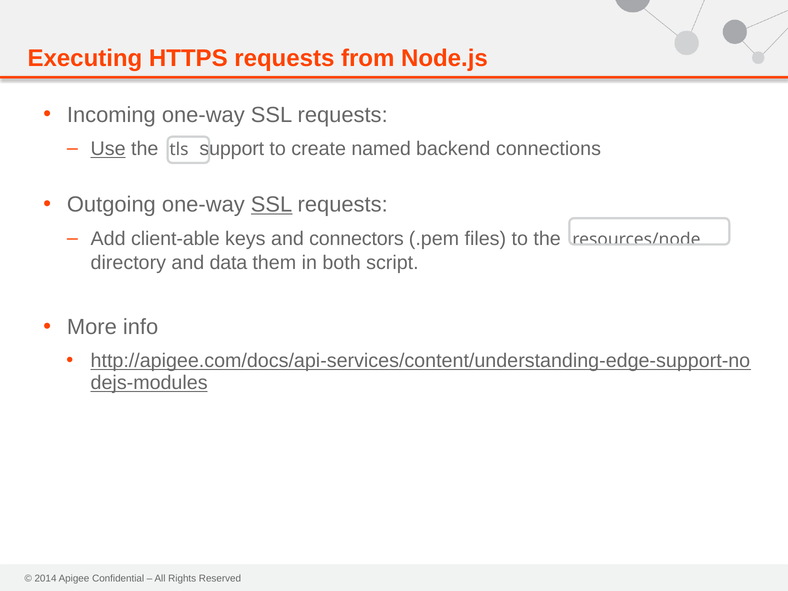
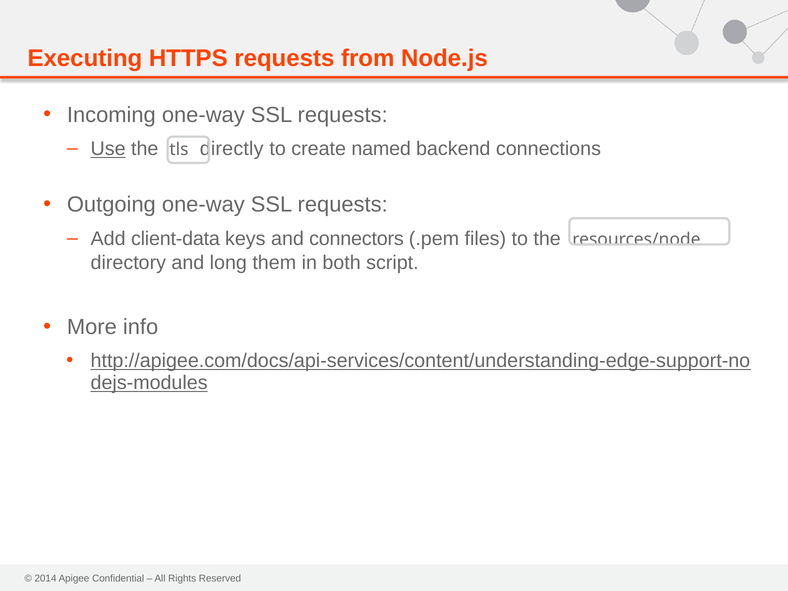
support: support -> directly (232, 149)
SSL underline: present -> none (272, 205)
client-able: client-able -> client-data (175, 239)
data: data -> long (228, 263)
